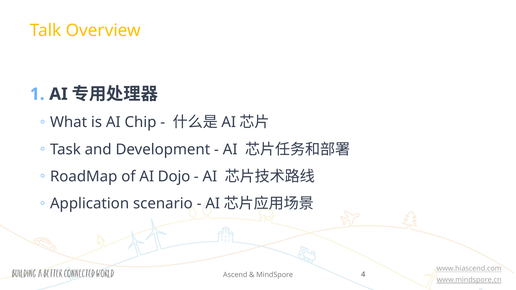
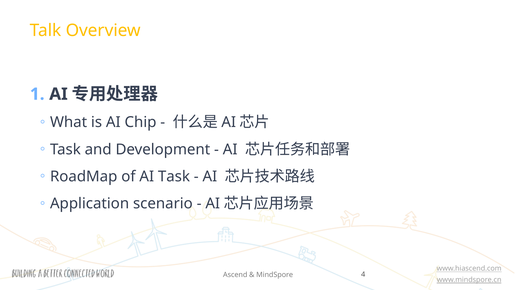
AI Dojo: Dojo -> Task (174, 177)
